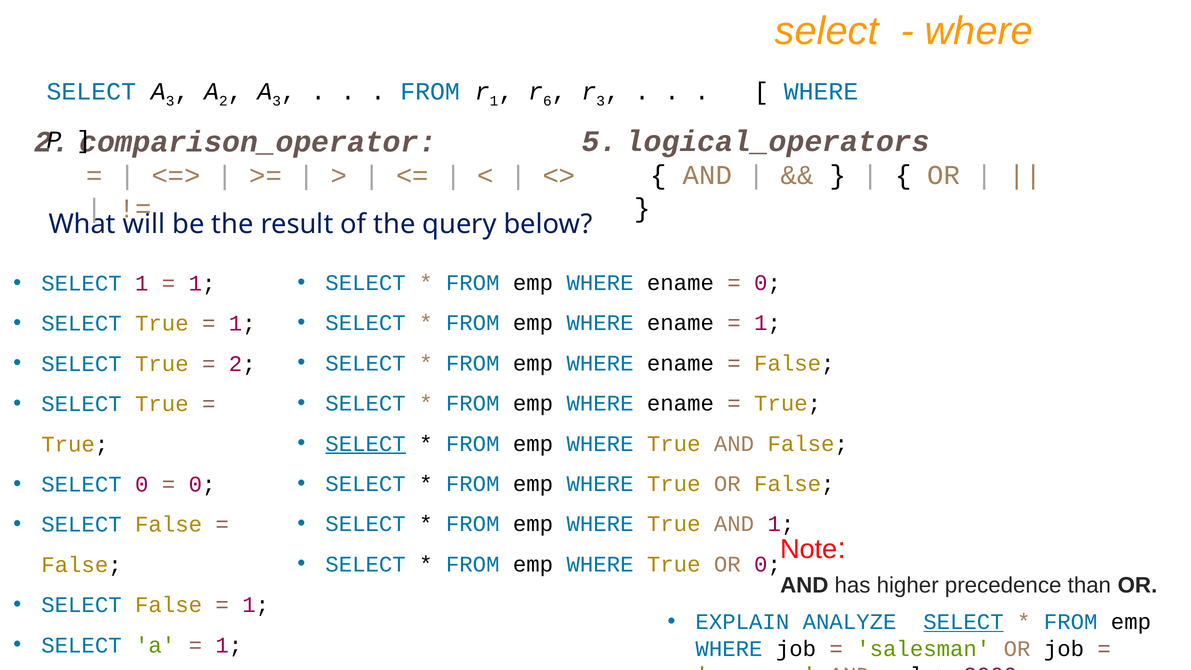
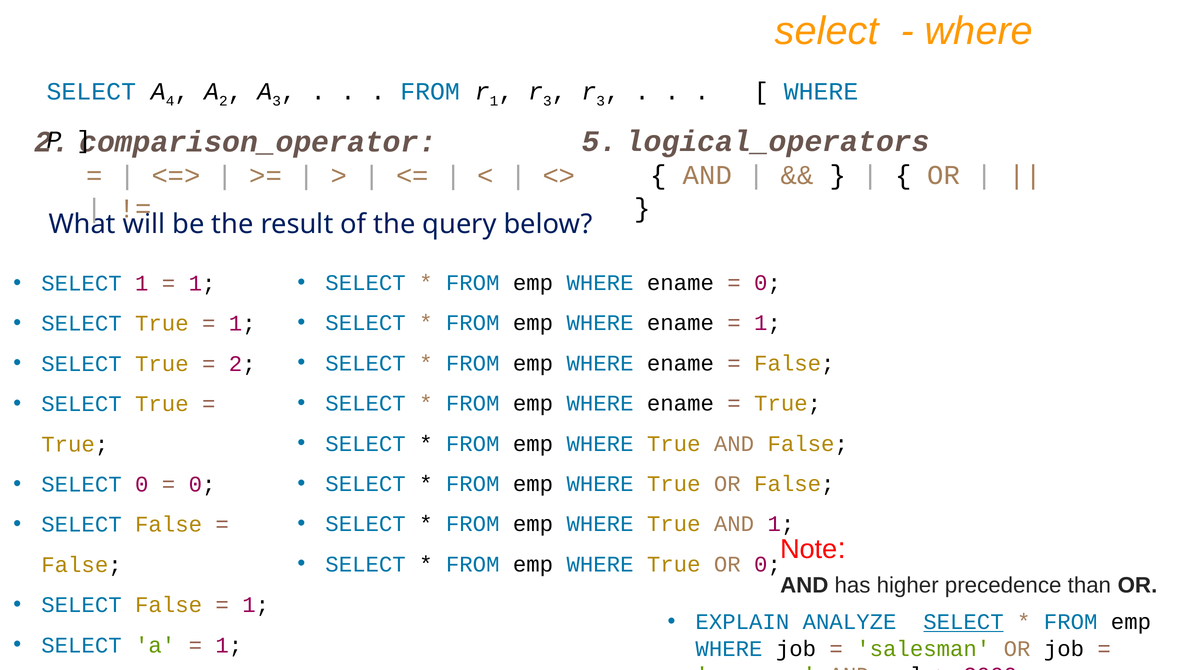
SELECT A 3: 3 -> 4 (170, 101)
6: 6 -> 3 (547, 101)
SELECT underline: present -> none (366, 444)
